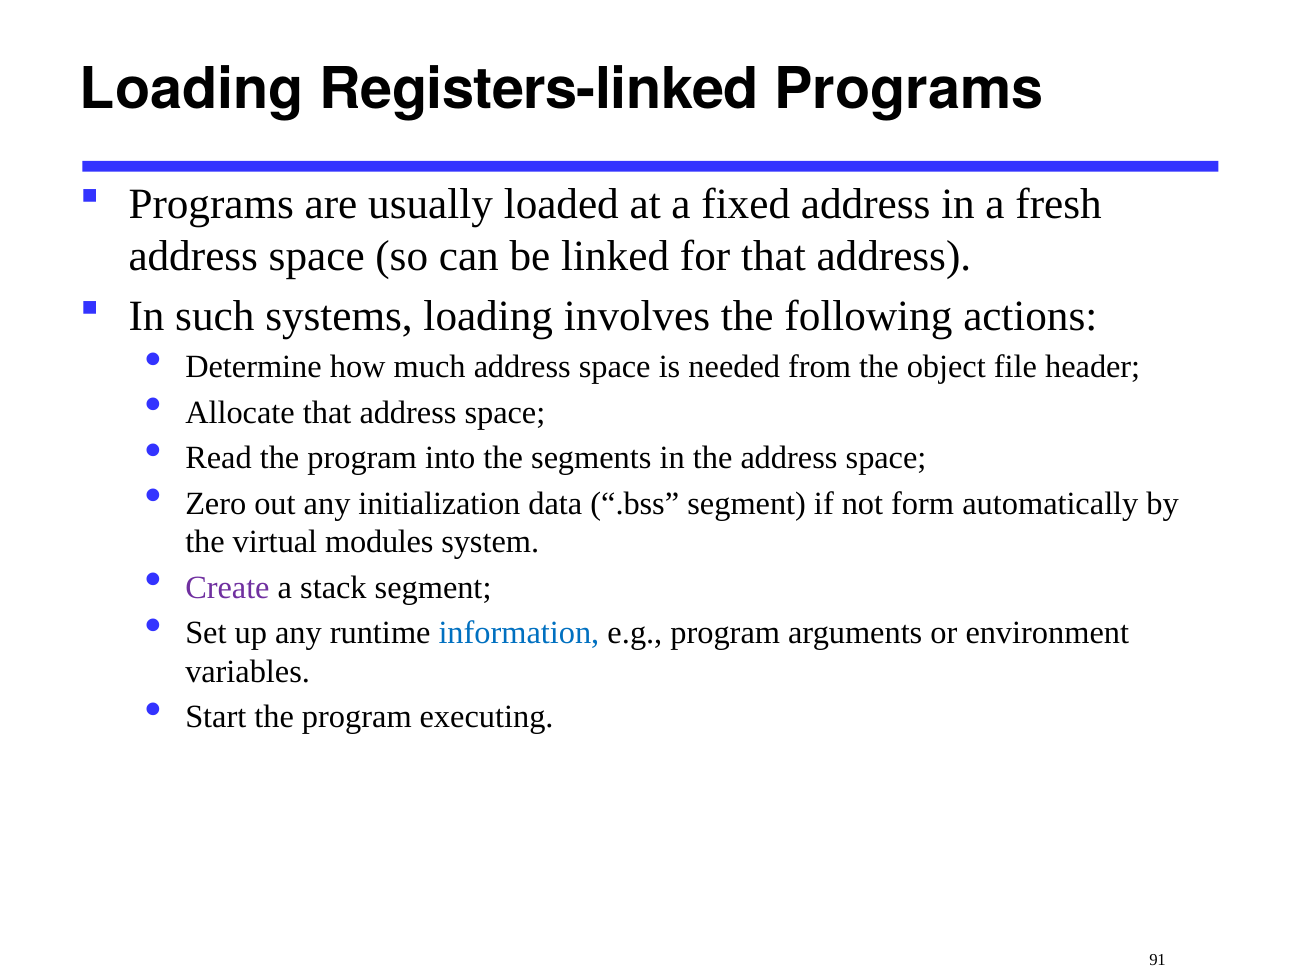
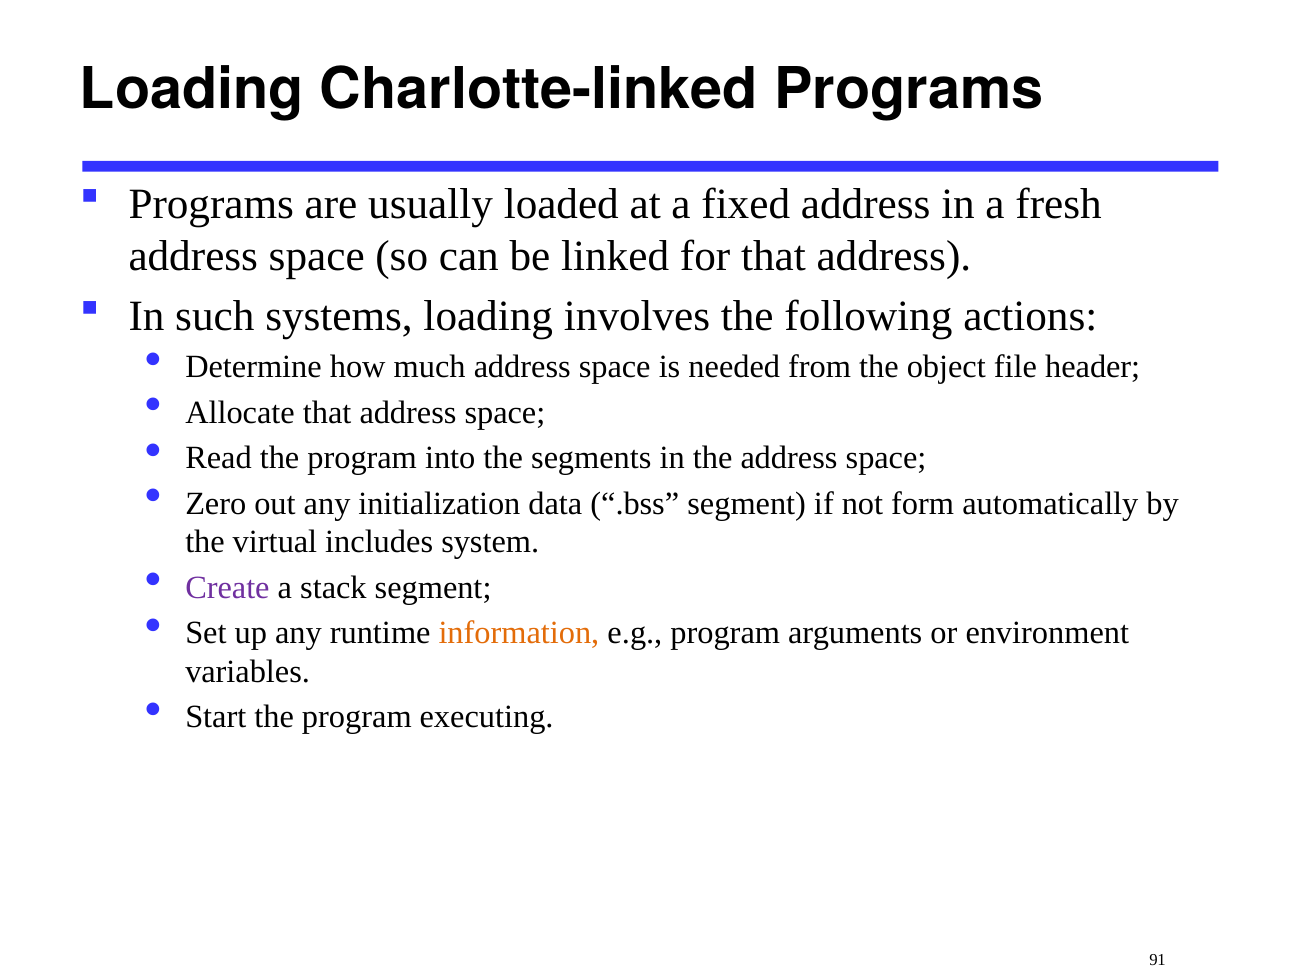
Registers-linked: Registers-linked -> Charlotte-linked (539, 90)
modules: modules -> includes (379, 542)
information colour: blue -> orange (519, 633)
